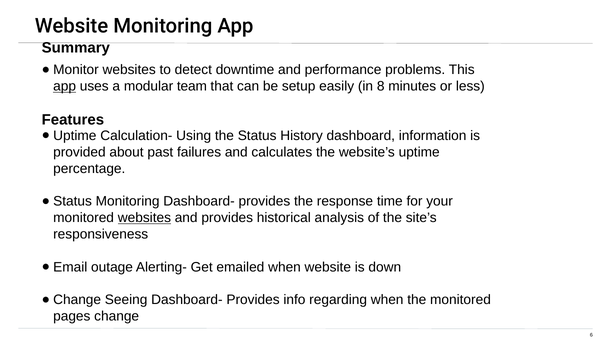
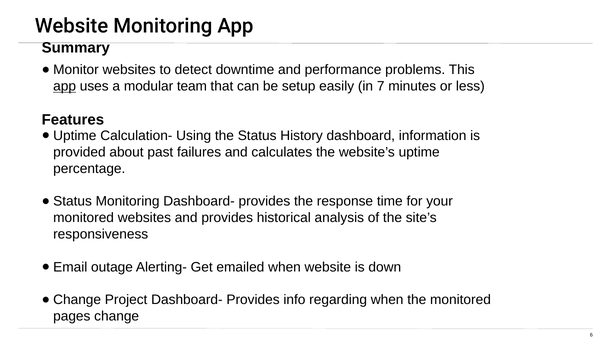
8: 8 -> 7 (381, 86)
websites underline: present -> none (144, 218)
Seeing: Seeing -> Project (126, 300)
